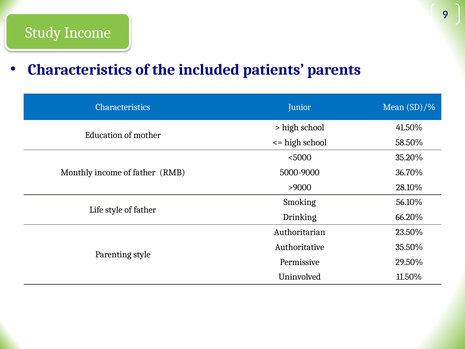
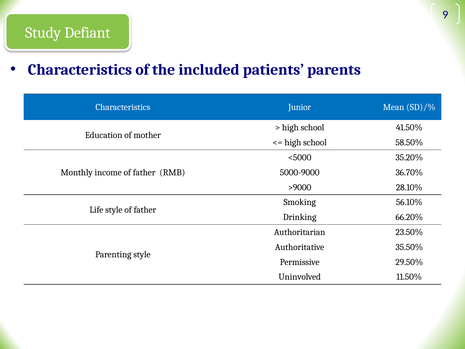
Study Income: Income -> Defiant (87, 33)
